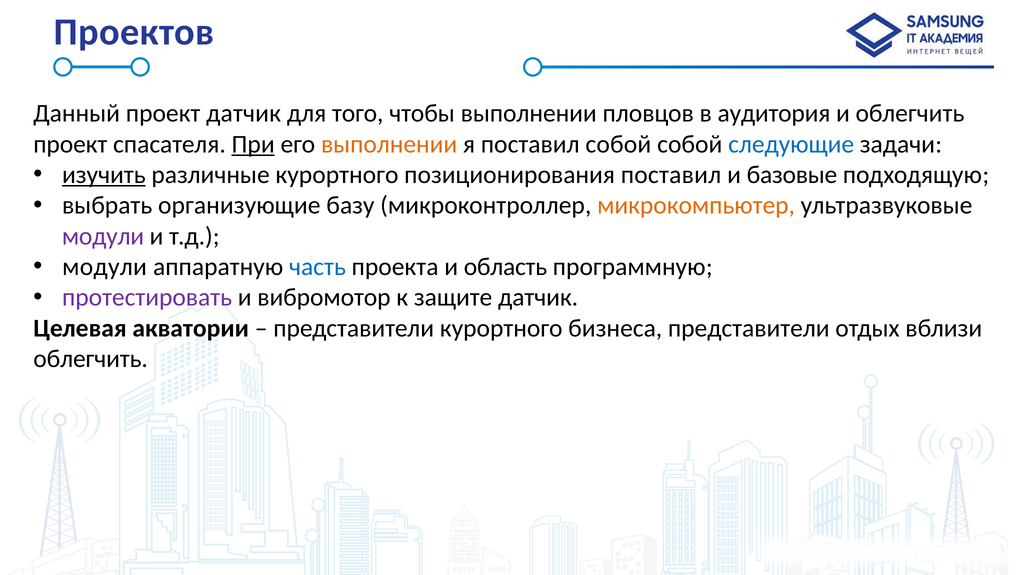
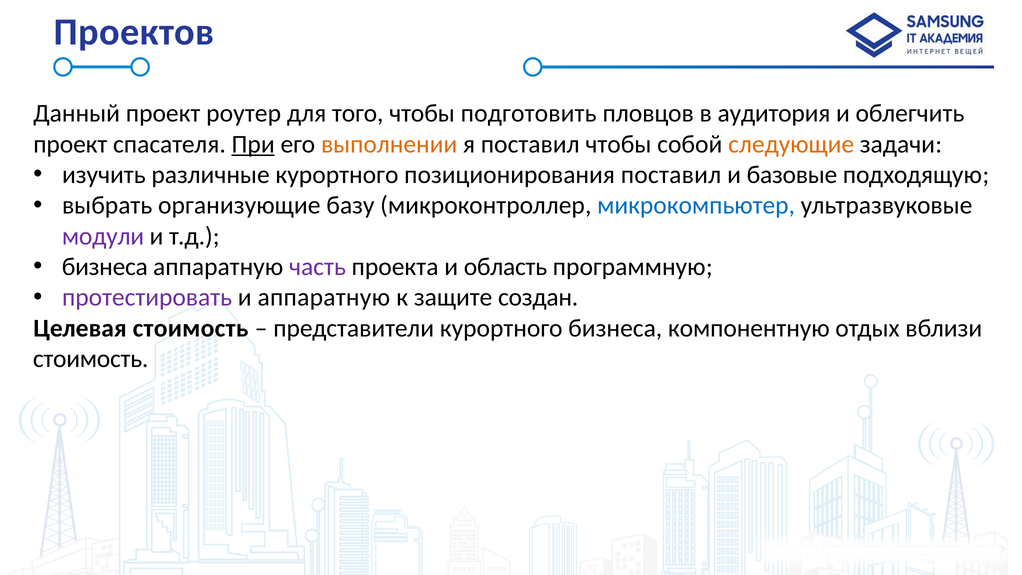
проект датчик: датчик -> роутер (244, 113)
чтобы выполнении: выполнении -> подготовить (529, 113)
поставил собой: собой -> чтобы (618, 144)
следующие colour: blue -> orange (791, 144)
изучить underline: present -> none (104, 175)
микрокомпьютер colour: orange -> blue (696, 205)
модули: модули -> бизнеса (105, 267)
часть colour: blue -> purple (317, 267)
и вибромотор: вибромотор -> аппаратную (324, 297)
защите датчик: датчик -> создан (538, 297)
Целевая акватории: акватории -> стоимость (191, 328)
бизнеса представители: представители -> компонентную (749, 328)
облегчить: облегчить -> стоимость (91, 359)
